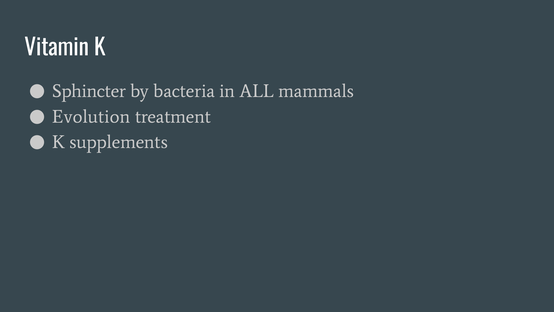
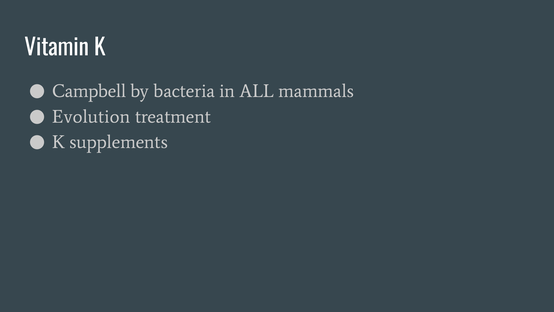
Sphincter: Sphincter -> Campbell (89, 91)
